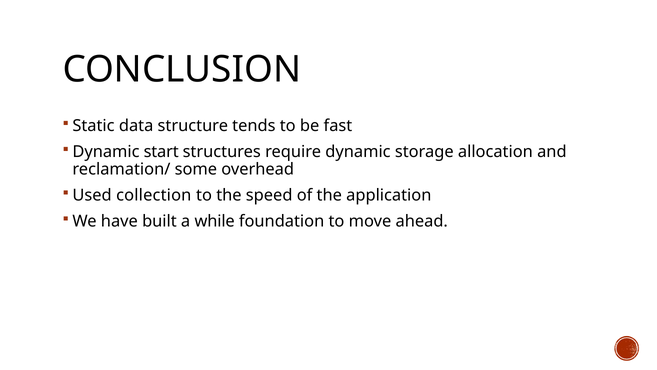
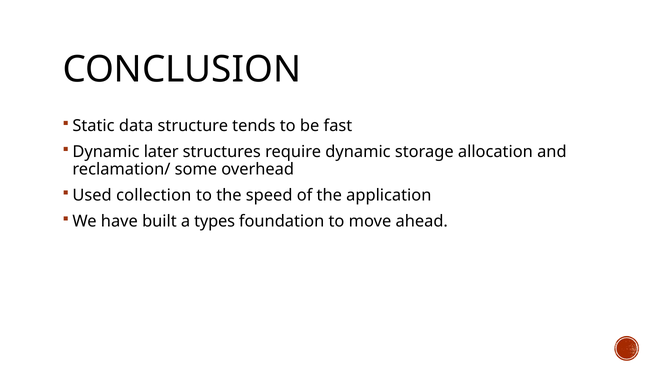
start: start -> later (161, 151)
while: while -> types (215, 221)
